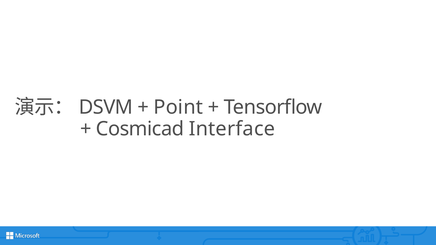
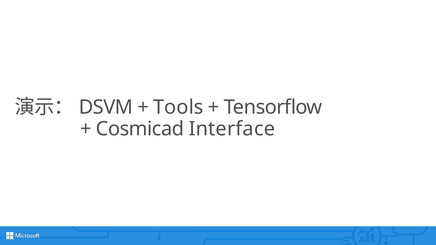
Point: Point -> Tools (178, 107)
